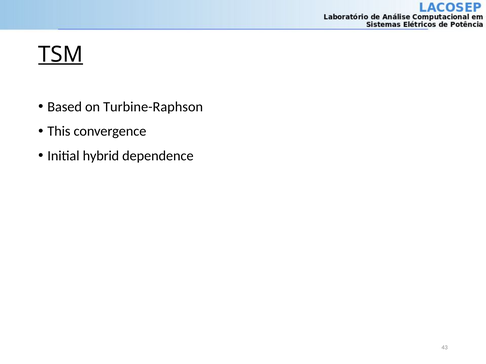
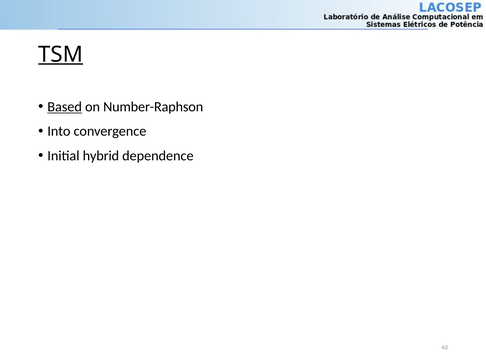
Based underline: none -> present (65, 107)
Turbine-Raphson: Turbine-Raphson -> Number-Raphson (153, 107)
This: This -> Into (59, 131)
